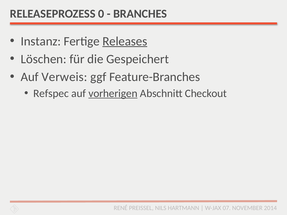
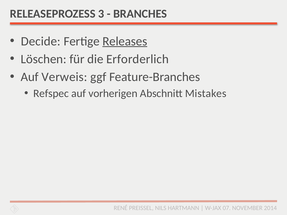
0: 0 -> 3 (101, 14)
Instanz: Instanz -> Decide (41, 41)
Gespeichert: Gespeichert -> Erforderlich (137, 59)
vorherigen underline: present -> none (113, 93)
Checkout: Checkout -> Mistakes (206, 93)
